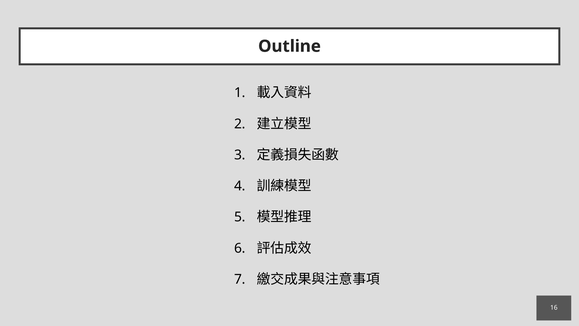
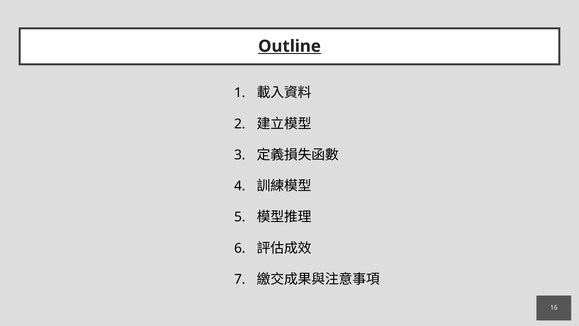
Outline underline: none -> present (290, 46)
